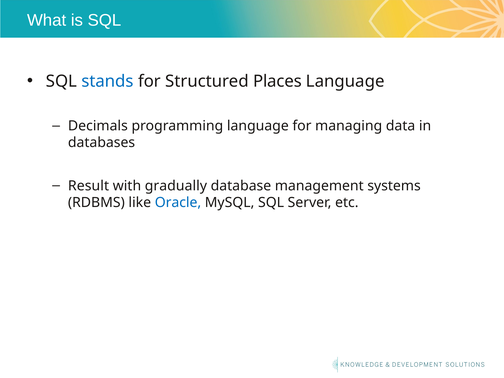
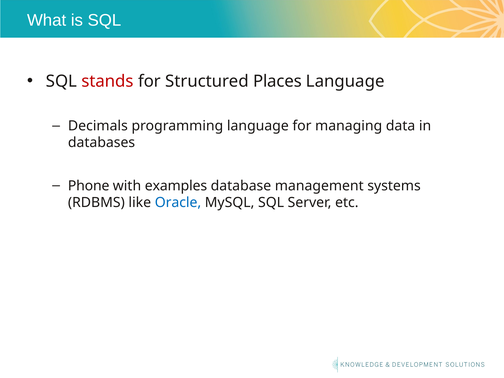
stands colour: blue -> red (107, 81)
Result: Result -> Phone (89, 186)
gradually: gradually -> examples (176, 186)
